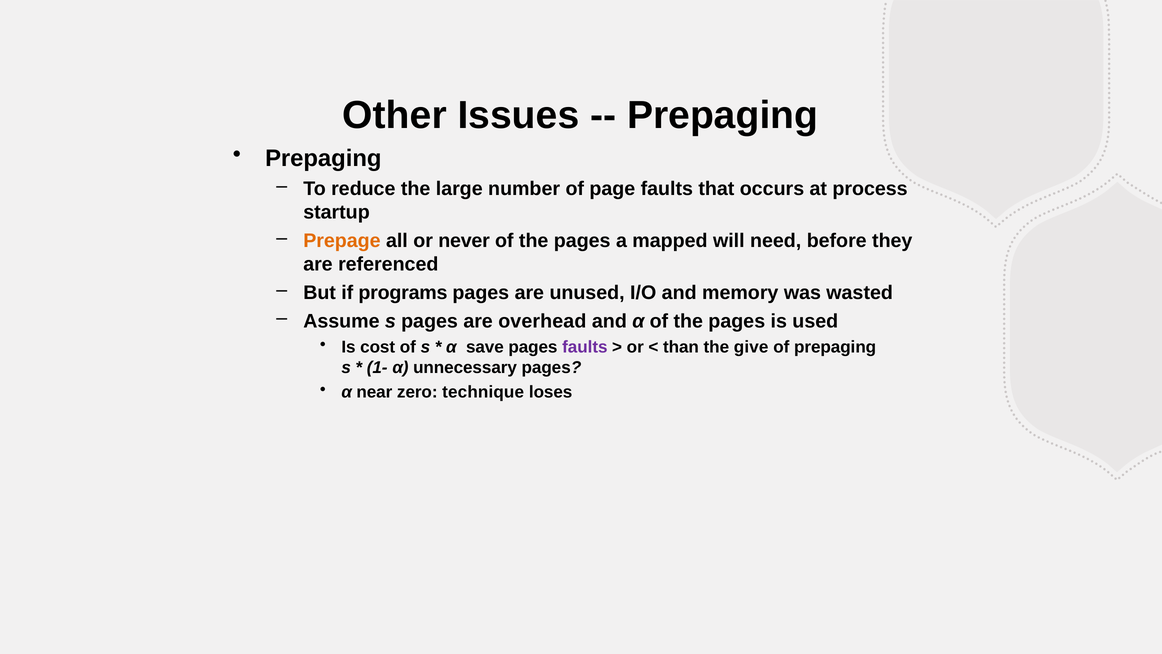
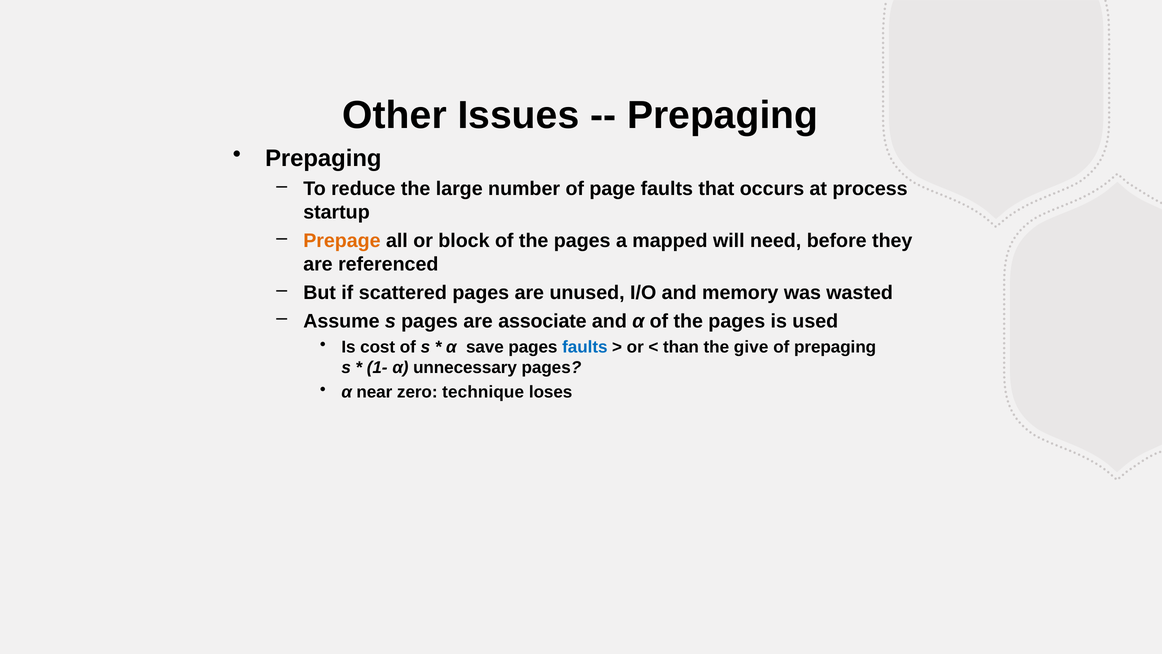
never: never -> block (464, 241)
programs: programs -> scattered (403, 293)
overhead: overhead -> associate (542, 321)
faults colour: purple -> blue (585, 347)
